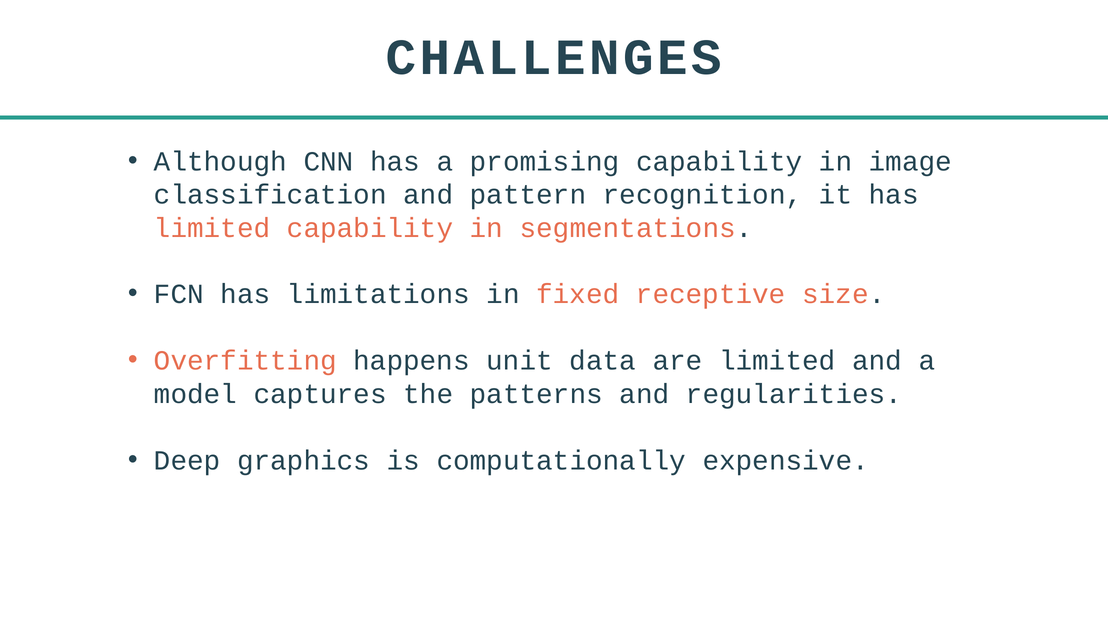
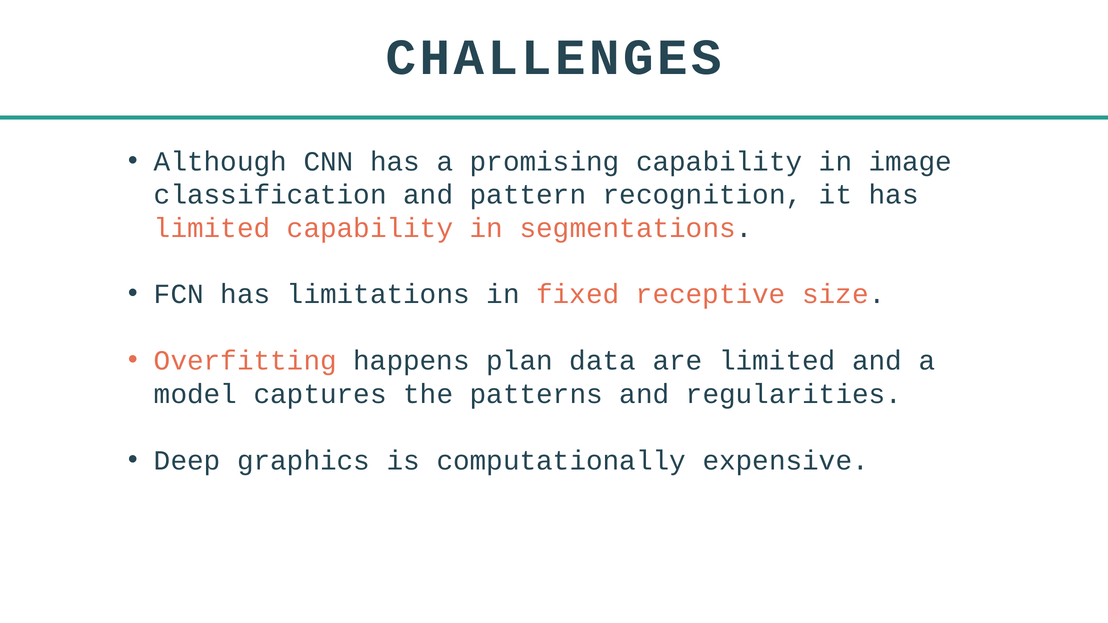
unit: unit -> plan (520, 361)
